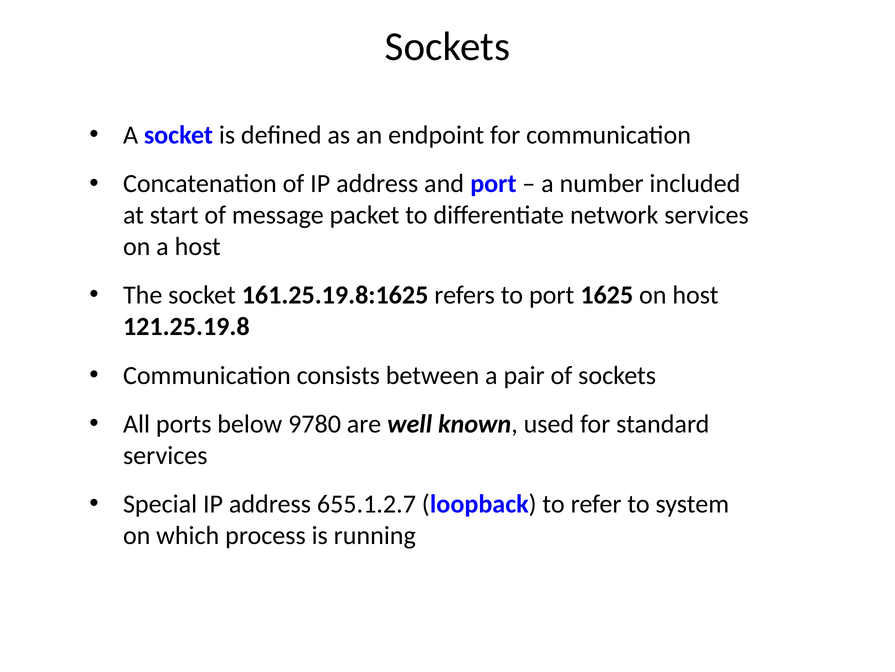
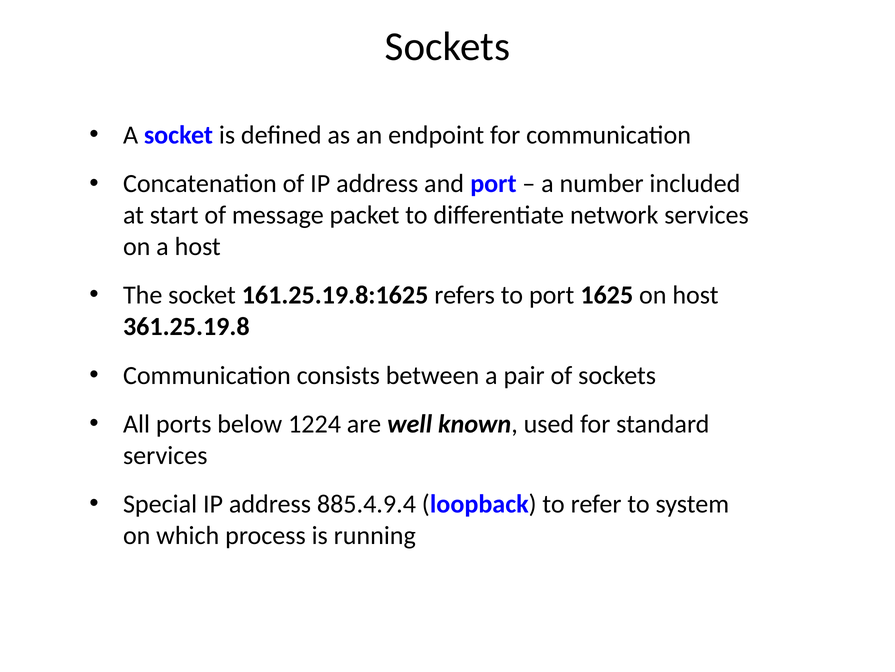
121.25.19.8: 121.25.19.8 -> 361.25.19.8 (186, 326)
9780: 9780 -> 1224 (315, 424)
655.1.2.7: 655.1.2.7 -> 885.4.9.4 (366, 504)
